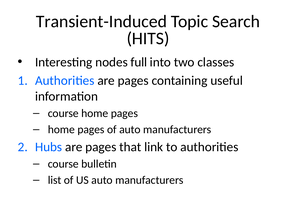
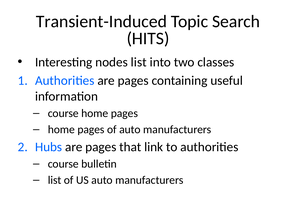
nodes full: full -> list (139, 62)
